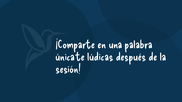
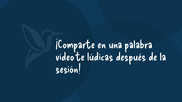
única: única -> vídeo (65, 57)
